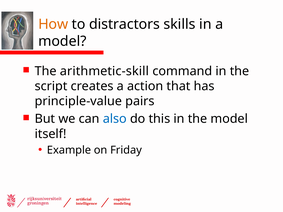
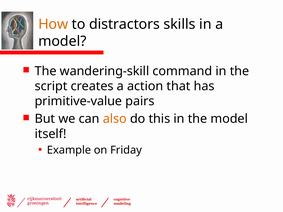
arithmetic-skill: arithmetic-skill -> wandering-skill (105, 71)
principle-value: principle-value -> primitive-value (78, 101)
also colour: blue -> orange (115, 119)
